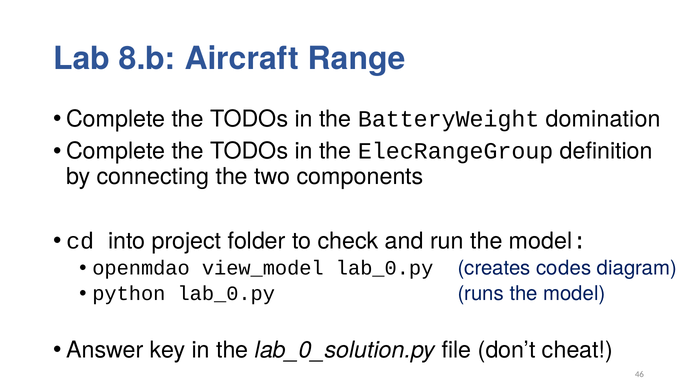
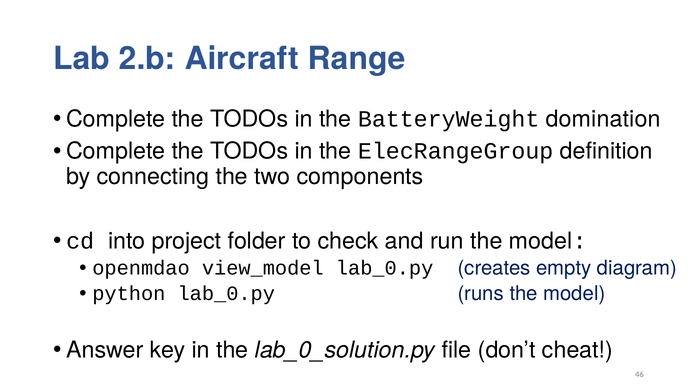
8.b: 8.b -> 2.b (147, 59)
codes: codes -> empty (564, 268)
